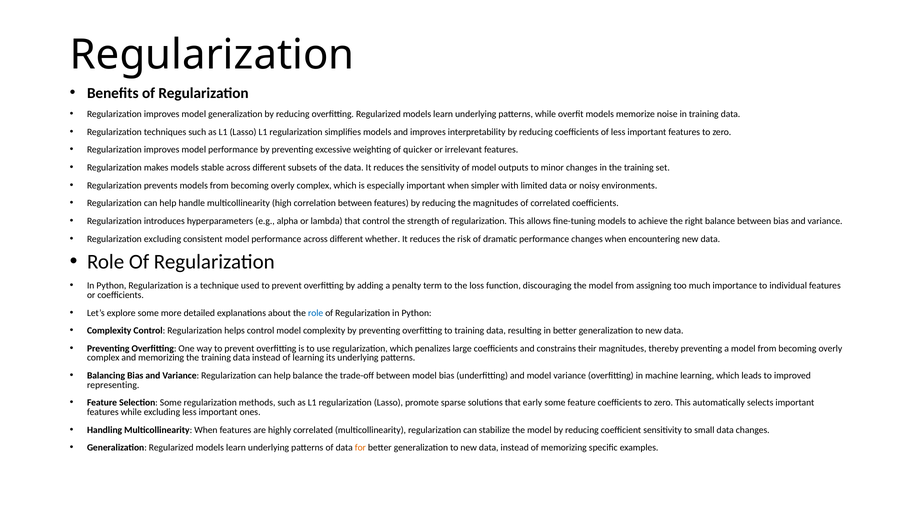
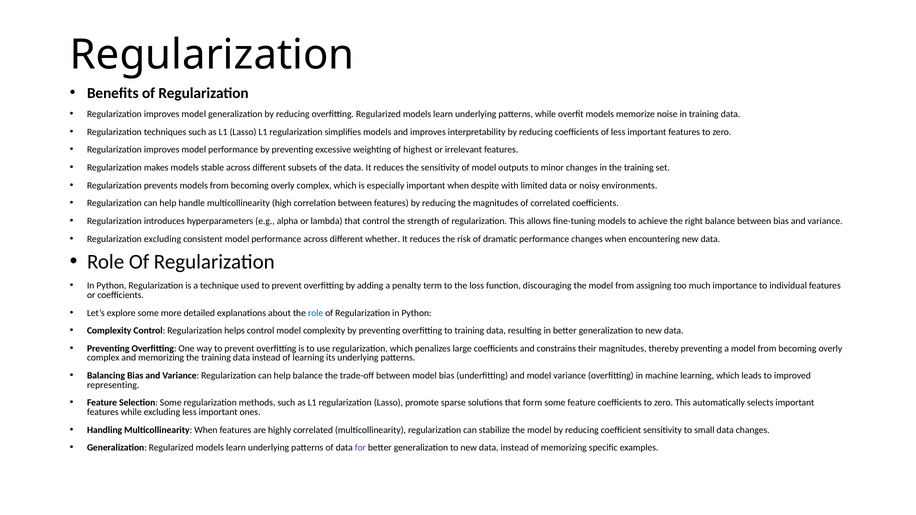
quicker: quicker -> highest (418, 150)
simpler: simpler -> despite (485, 186)
early: early -> form (533, 403)
for colour: orange -> purple (360, 448)
